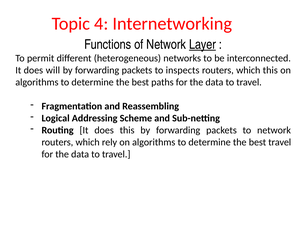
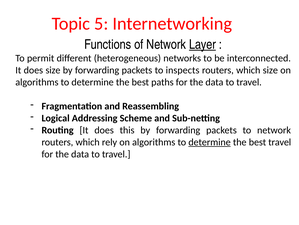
4: 4 -> 5 (101, 24)
does will: will -> size (53, 70)
which this: this -> size (270, 70)
determine underline: none -> present (210, 142)
